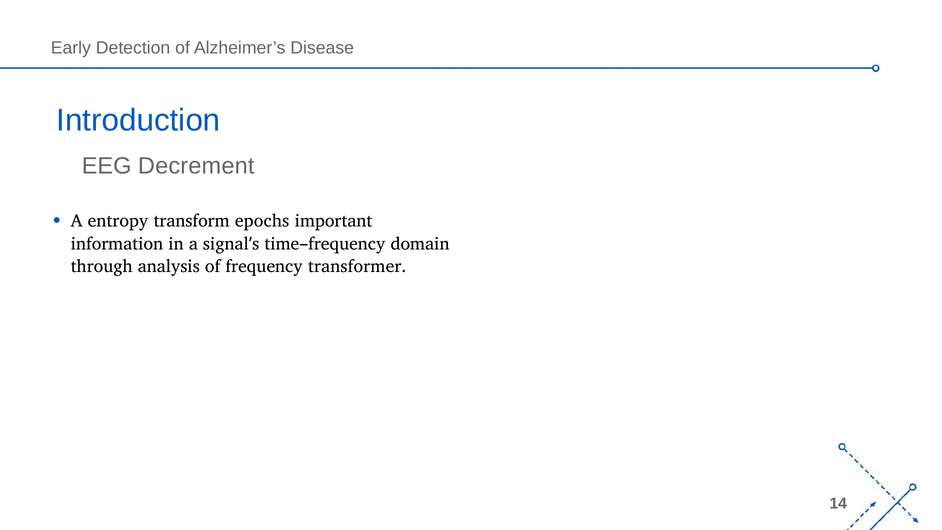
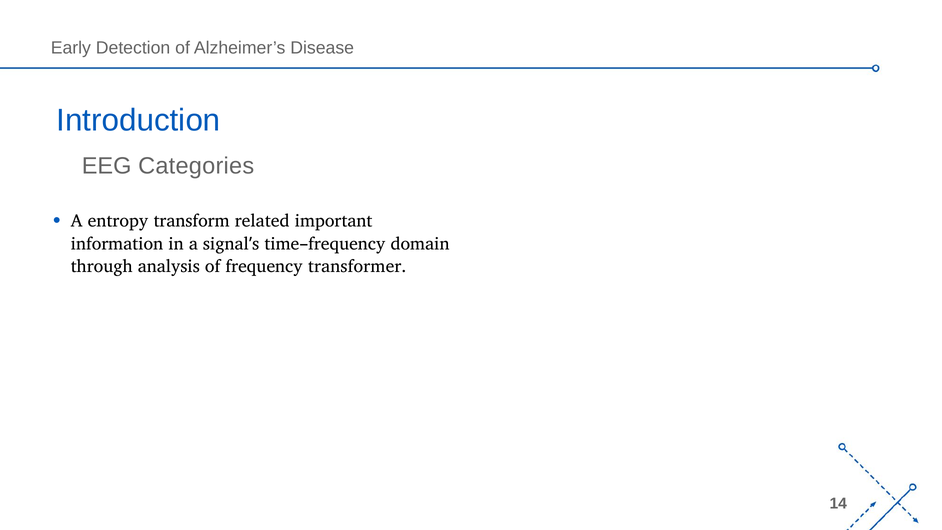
Decrement: Decrement -> Categories (196, 166)
epochs: epochs -> related (262, 221)
